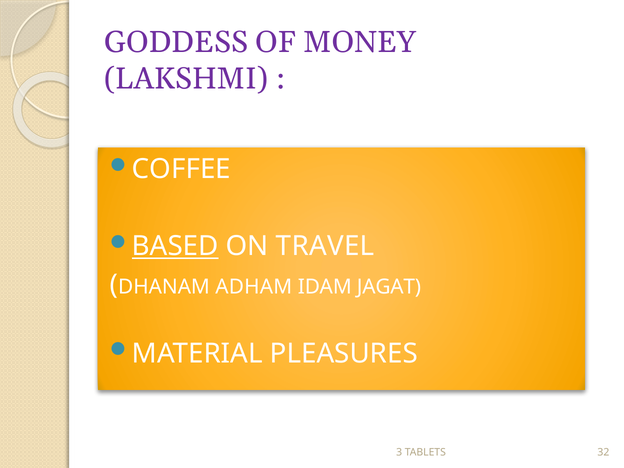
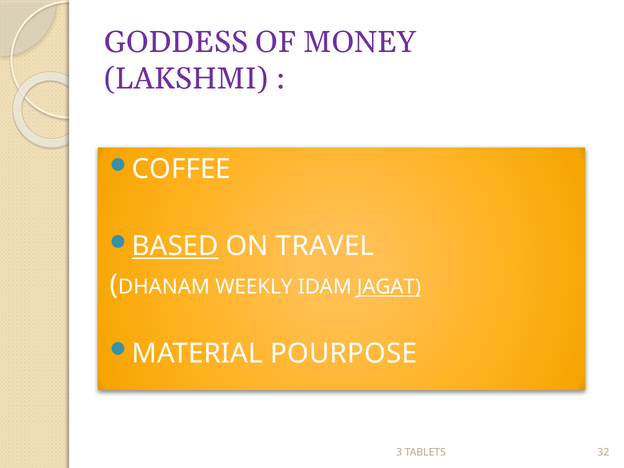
ADHAM: ADHAM -> WEEKLY (254, 287)
JAGAT underline: none -> present (389, 287)
PLEASURES: PLEASURES -> POURPOSE (344, 353)
